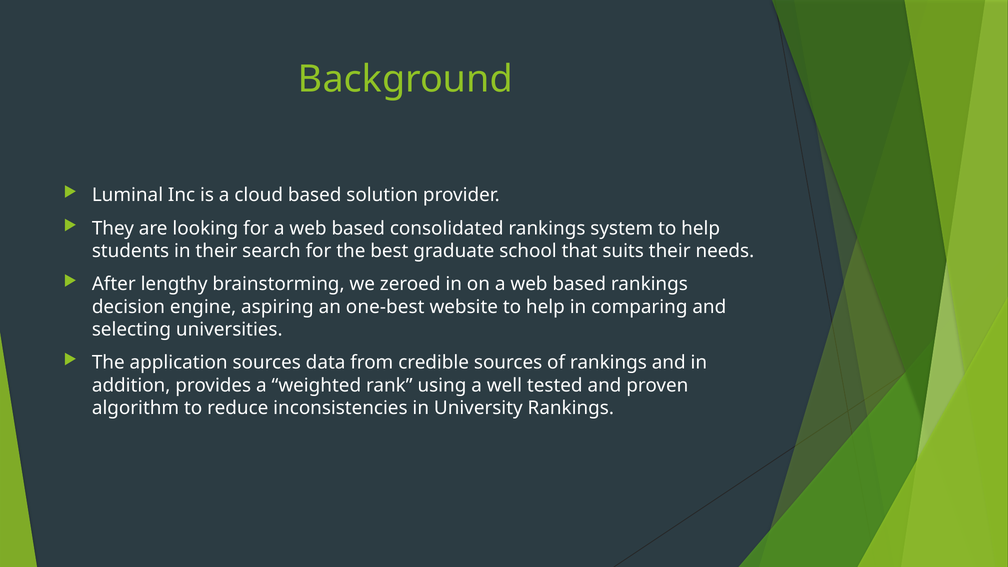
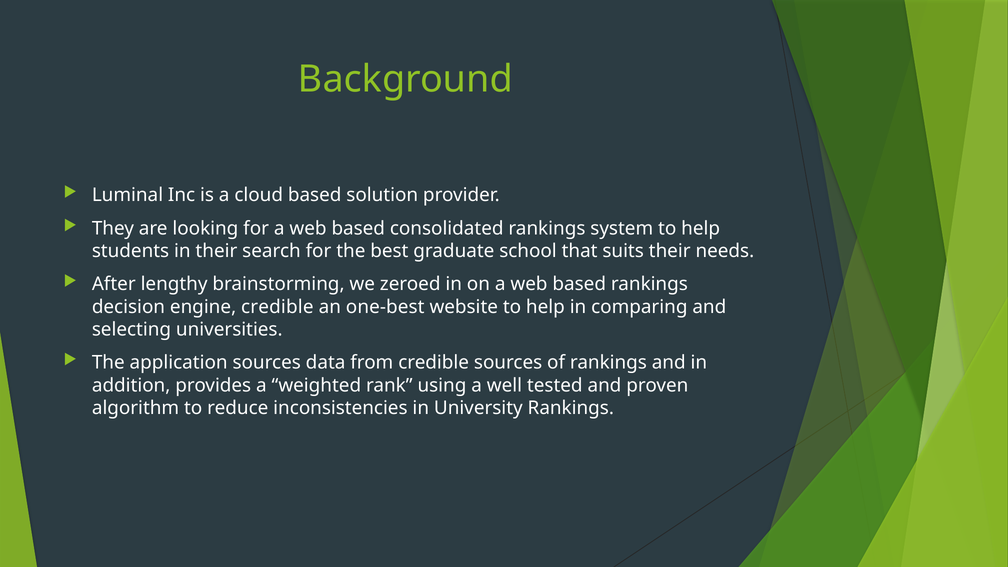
engine aspiring: aspiring -> credible (277, 307)
